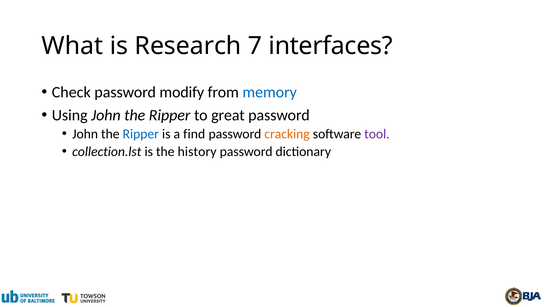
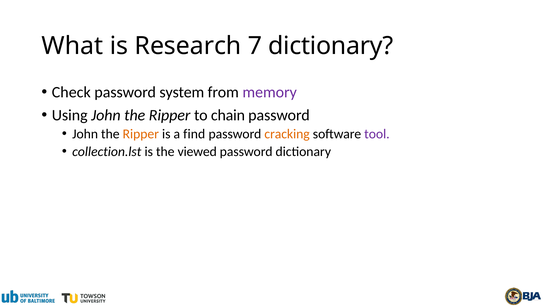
7 interfaces: interfaces -> dictionary (331, 46)
modify: modify -> system (182, 92)
memory colour: blue -> purple (270, 92)
great: great -> chain (228, 115)
Ripper colour: blue -> orange (141, 134)
history: history -> viewed (197, 151)
